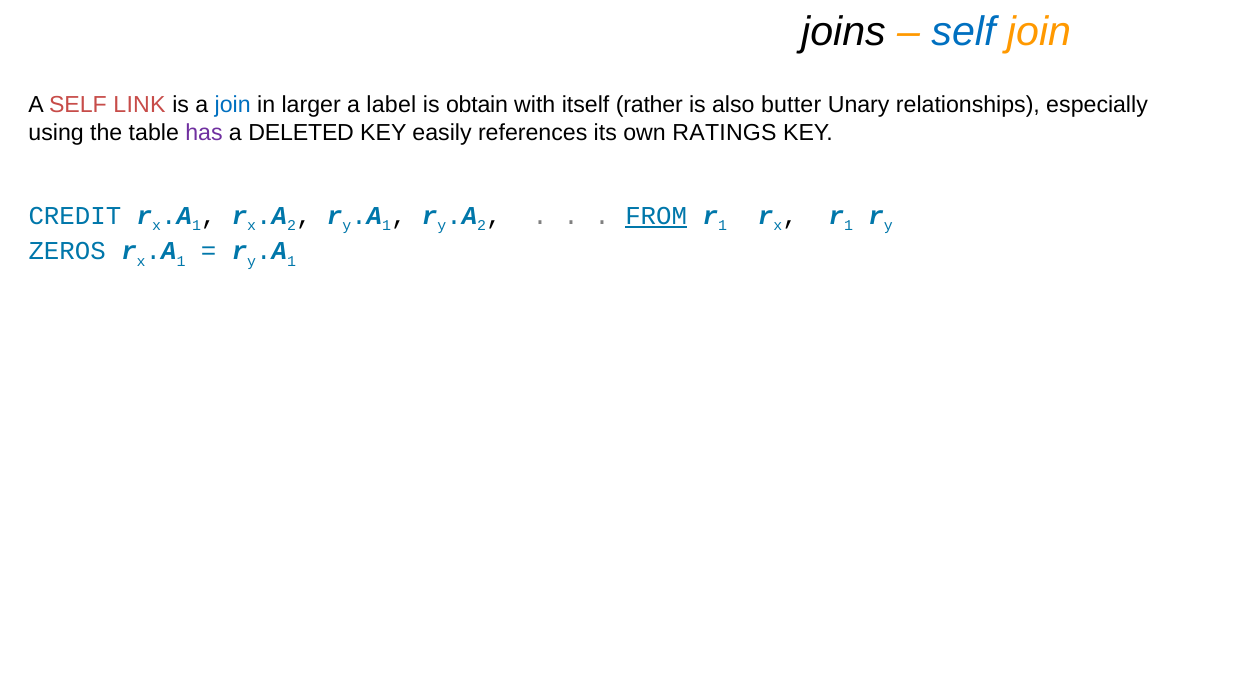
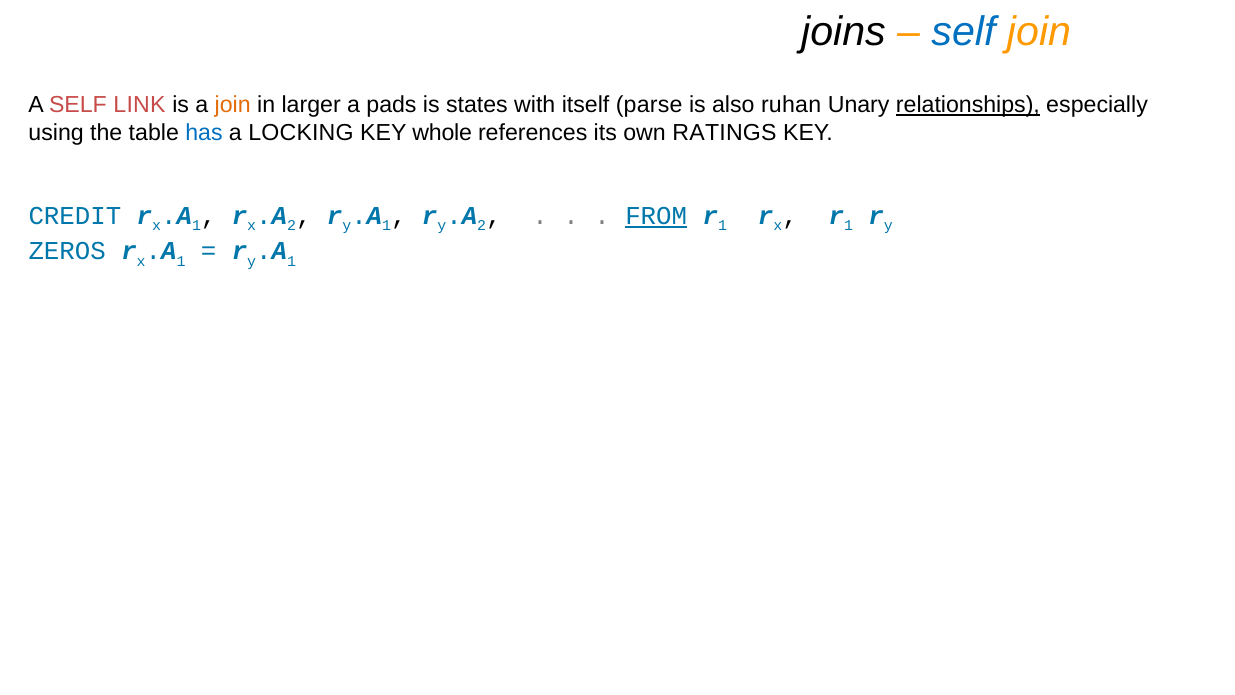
join colour: blue -> orange (233, 105)
label: label -> pads (391, 105)
obtain: obtain -> states (477, 105)
rather: rather -> parse (649, 105)
butter: butter -> ruhan (791, 105)
relationships underline: none -> present (968, 105)
has colour: purple -> blue (204, 133)
DELETED: DELETED -> LOCKING (301, 133)
easily: easily -> whole (442, 133)
